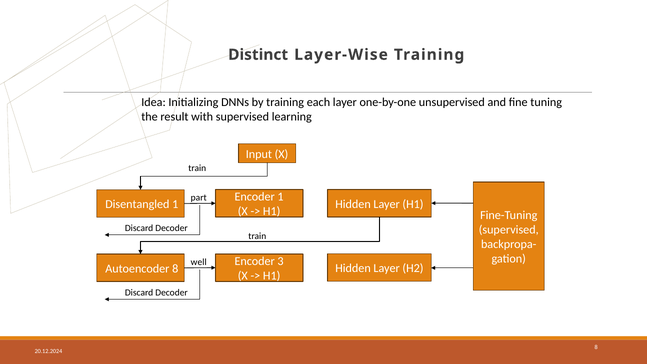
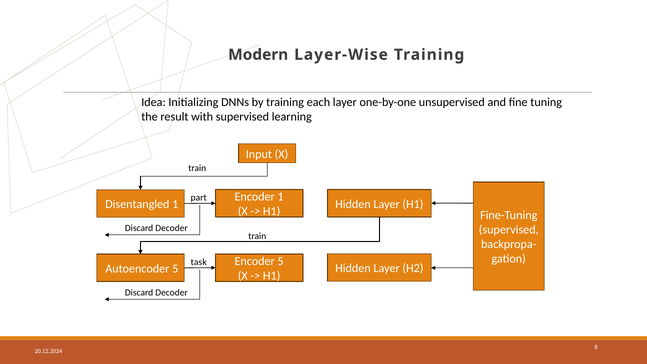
Distinct: Distinct -> Modern (258, 55)
Encoder 3: 3 -> 5 (281, 261)
well: well -> task (199, 262)
Autoencoder 8: 8 -> 5 (175, 269)
